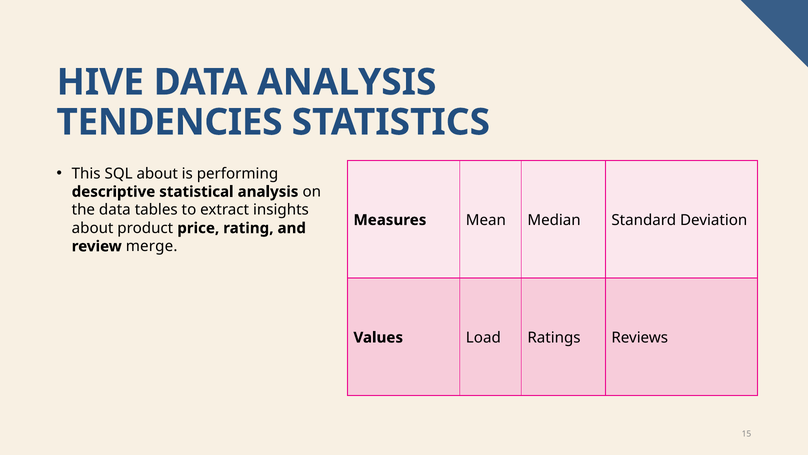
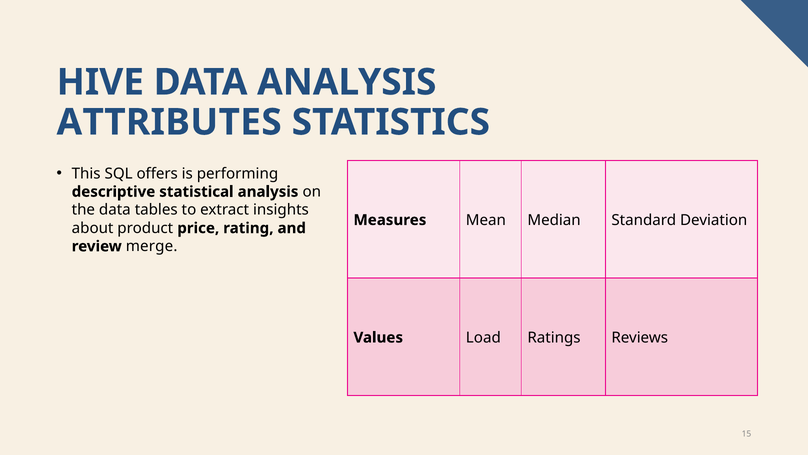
TENDENCIES: TENDENCIES -> ATTRIBUTES (169, 122)
SQL about: about -> offers (157, 173)
